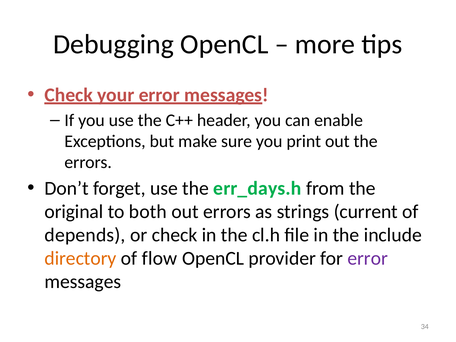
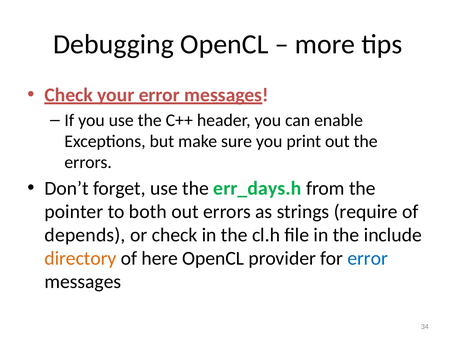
original: original -> pointer (74, 212)
current: current -> require (366, 212)
flow: flow -> here (160, 258)
error colour: purple -> blue (368, 258)
